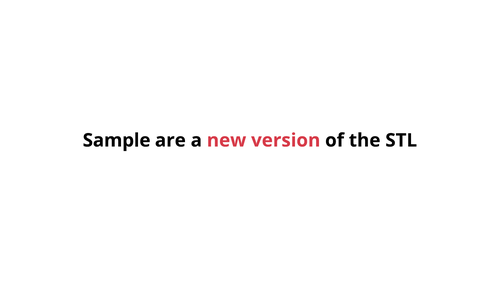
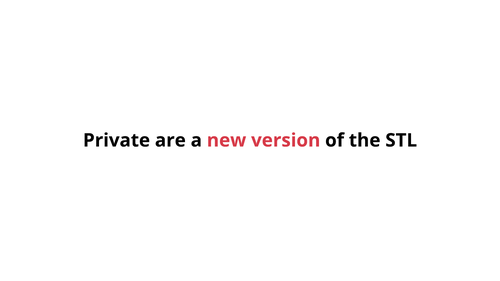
Sample: Sample -> Private (117, 141)
